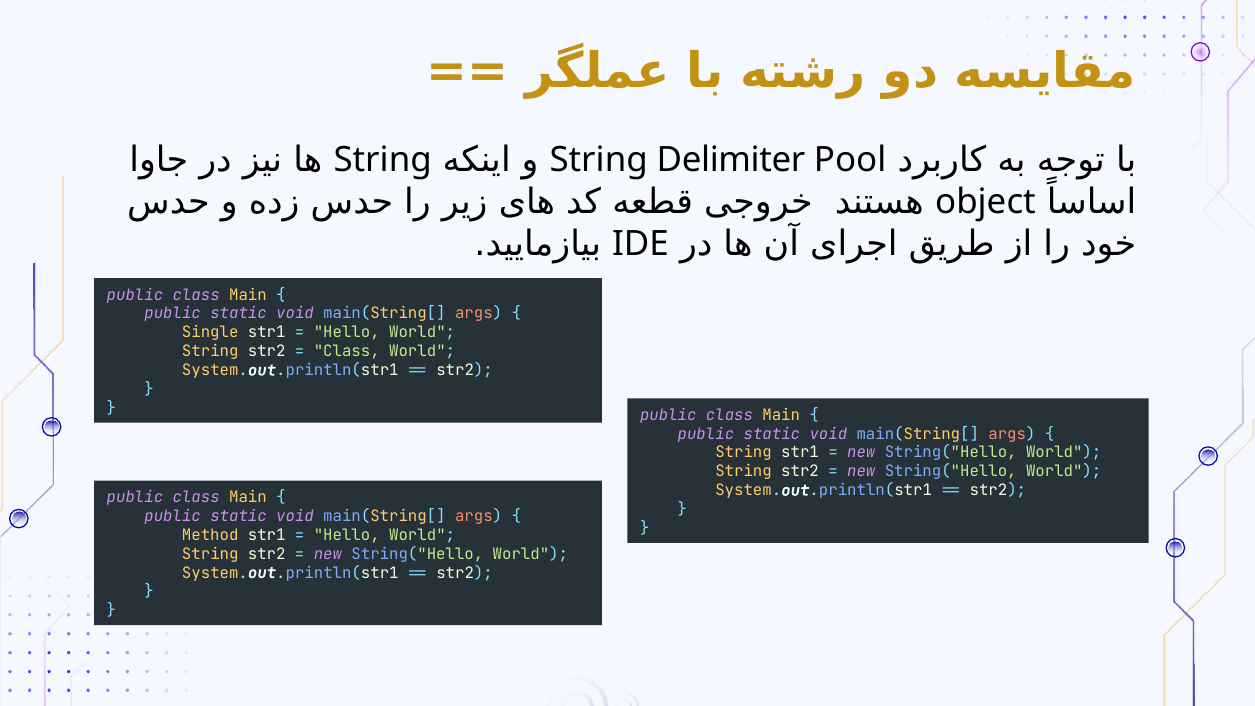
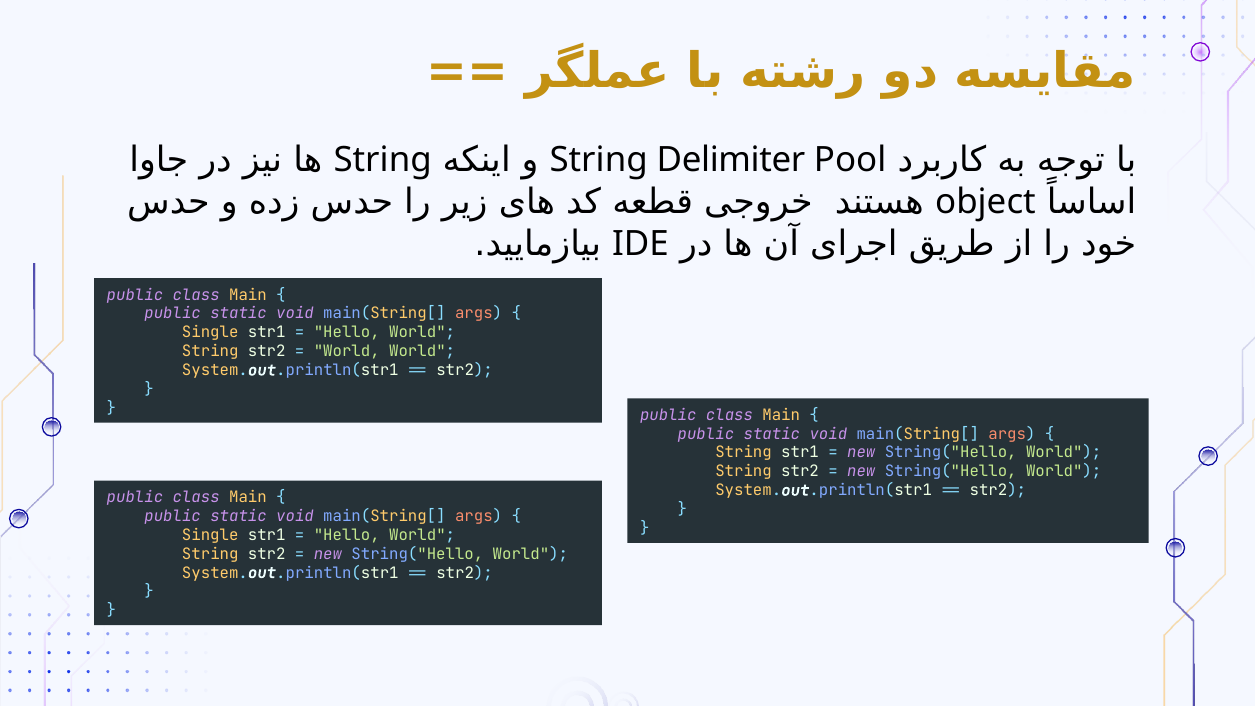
Class: Class -> World (347, 351)
Method: Method -> Single (210, 535)
